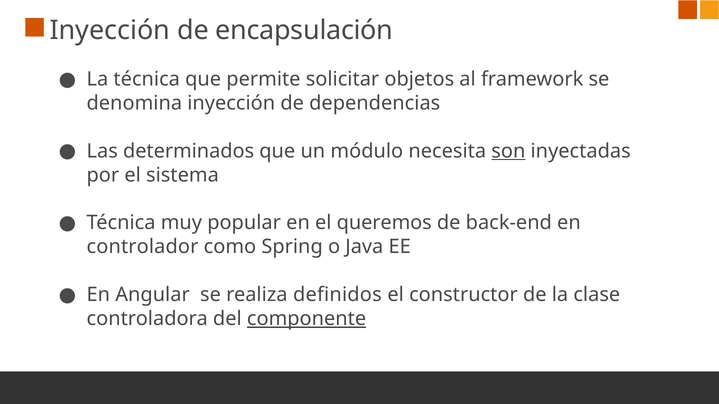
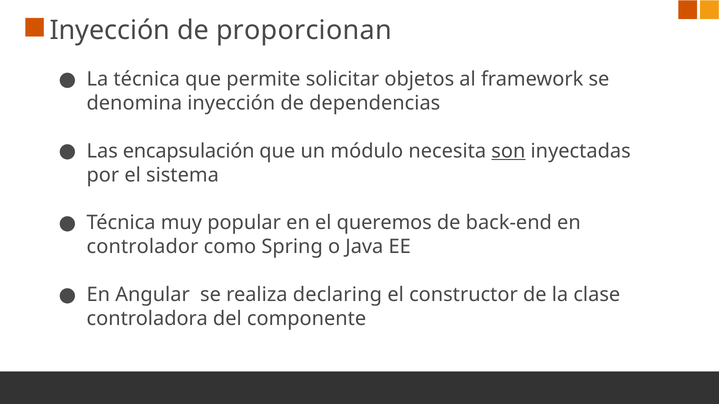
encapsulación: encapsulación -> proporcionan (304, 31)
determinados: determinados -> encapsulación (189, 151)
definidos: definidos -> declaring (337, 295)
componente underline: present -> none (307, 319)
